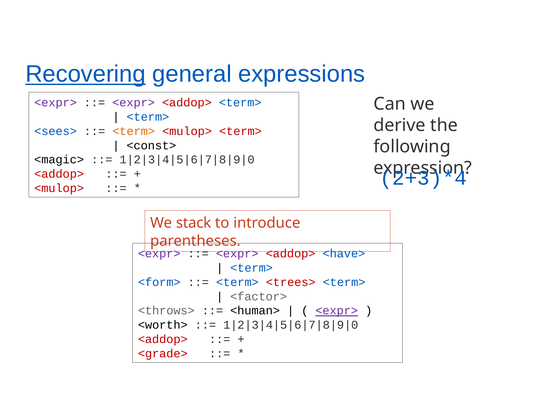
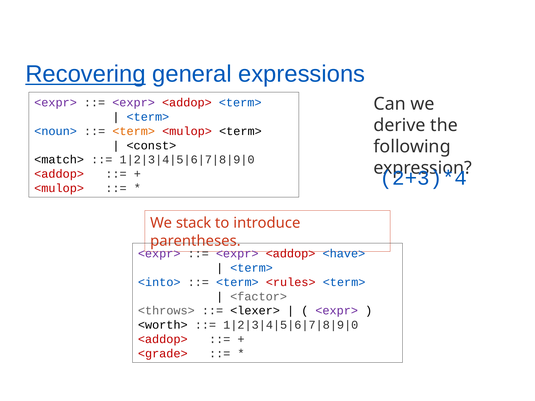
<sees>: <sees> -> <noun> (56, 131)
<term> colour: red -> black (240, 131)
<magic>: <magic> -> <match> (59, 160)
<form>: <form> -> <into> (159, 282)
<trees>: <trees> -> <rules> (291, 282)
<human>: <human> -> <lexer> (255, 311)
<expr> underline: present -> none (337, 311)
